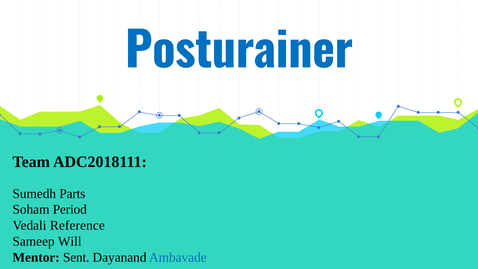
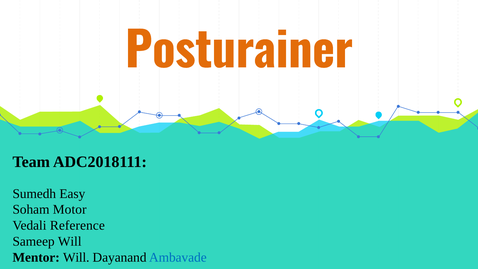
Posturainer colour: blue -> orange (239, 52)
Parts: Parts -> Easy (72, 194)
Period: Period -> Motor (70, 210)
Mentor Sent: Sent -> Will (76, 257)
